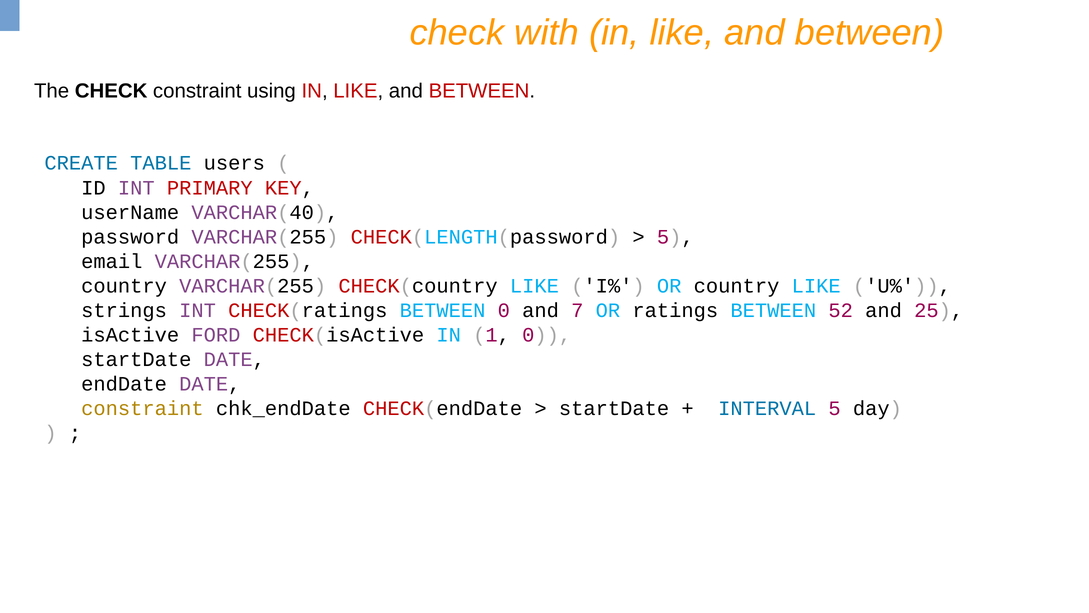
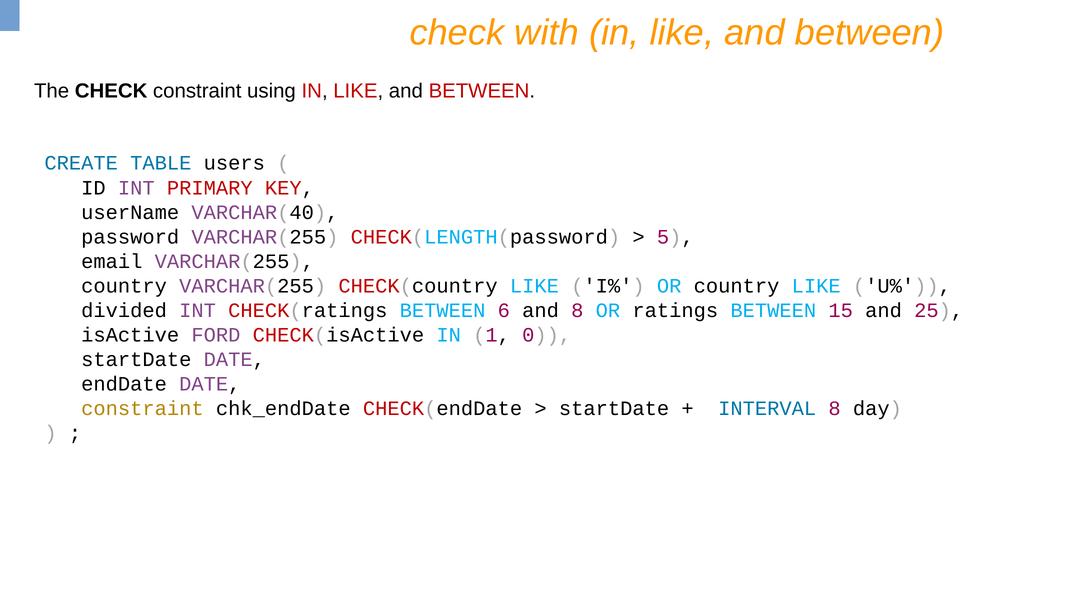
strings: strings -> divided (124, 310)
BETWEEN 0: 0 -> 6 (504, 310)
and 7: 7 -> 8 (577, 310)
52: 52 -> 15 (841, 310)
INTERVAL 5: 5 -> 8 (835, 408)
